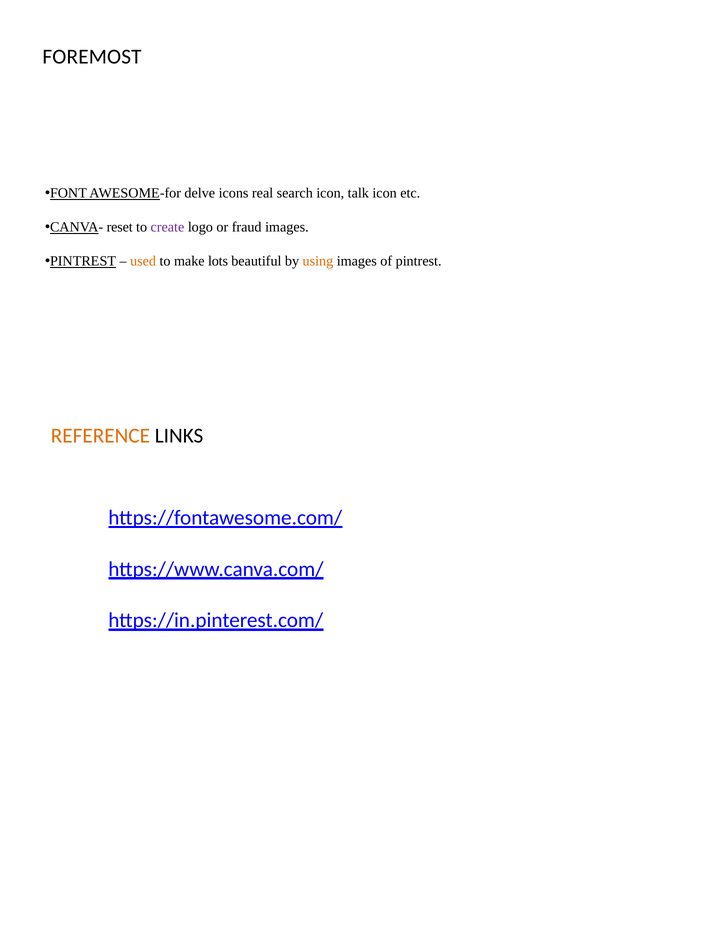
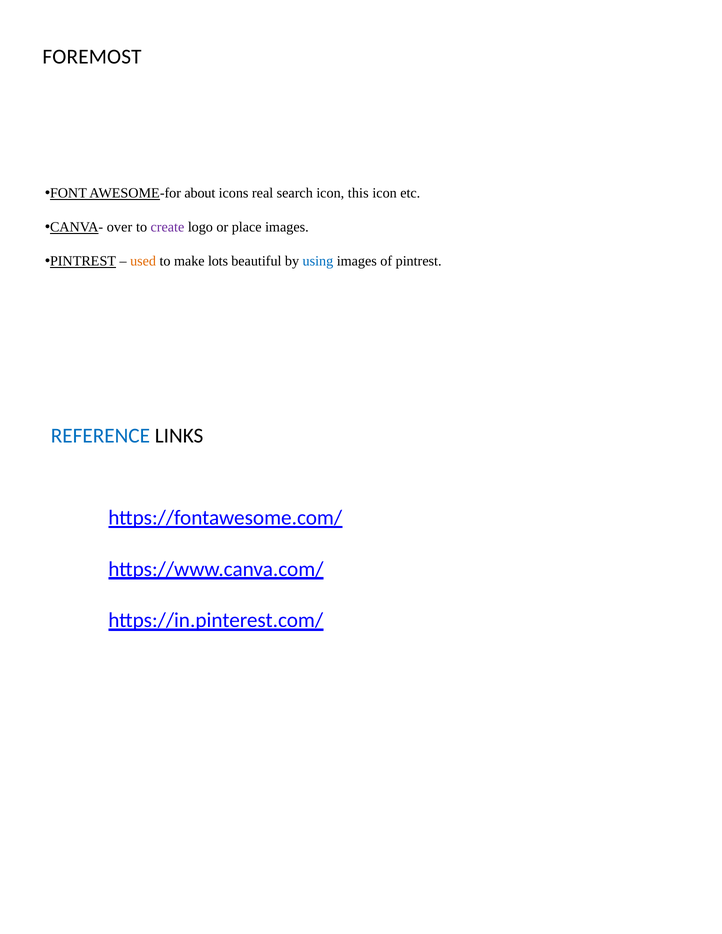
delve: delve -> about (200, 193)
talk: talk -> this (358, 193)
reset: reset -> over (120, 227)
fraud: fraud -> place (247, 227)
using colour: orange -> blue (318, 261)
REFERENCE colour: orange -> blue (100, 436)
